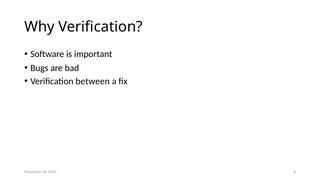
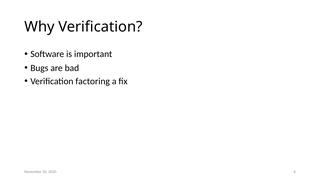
between: between -> factoring (93, 81)
